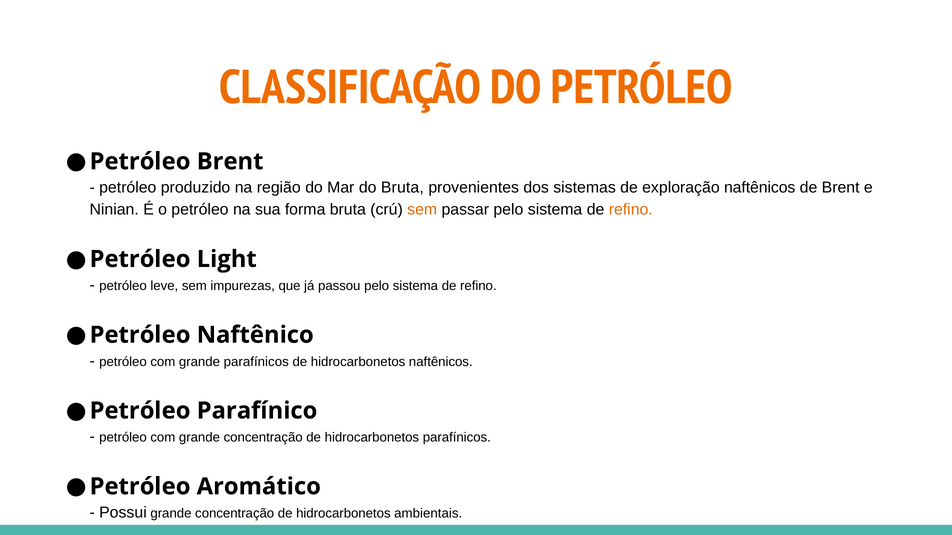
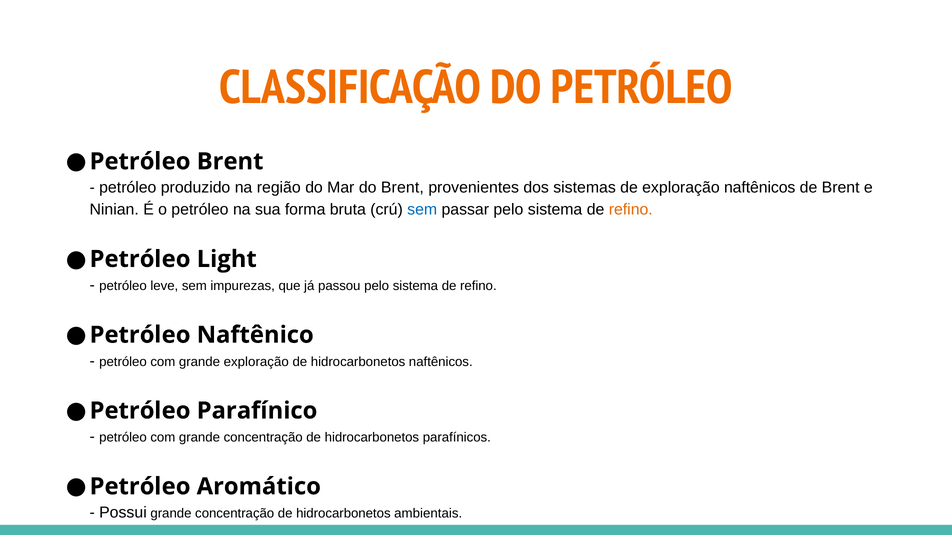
do Bruta: Bruta -> Brent (402, 188)
sem colour: orange -> blue (422, 210)
grande parafínicos: parafínicos -> exploração (256, 362)
